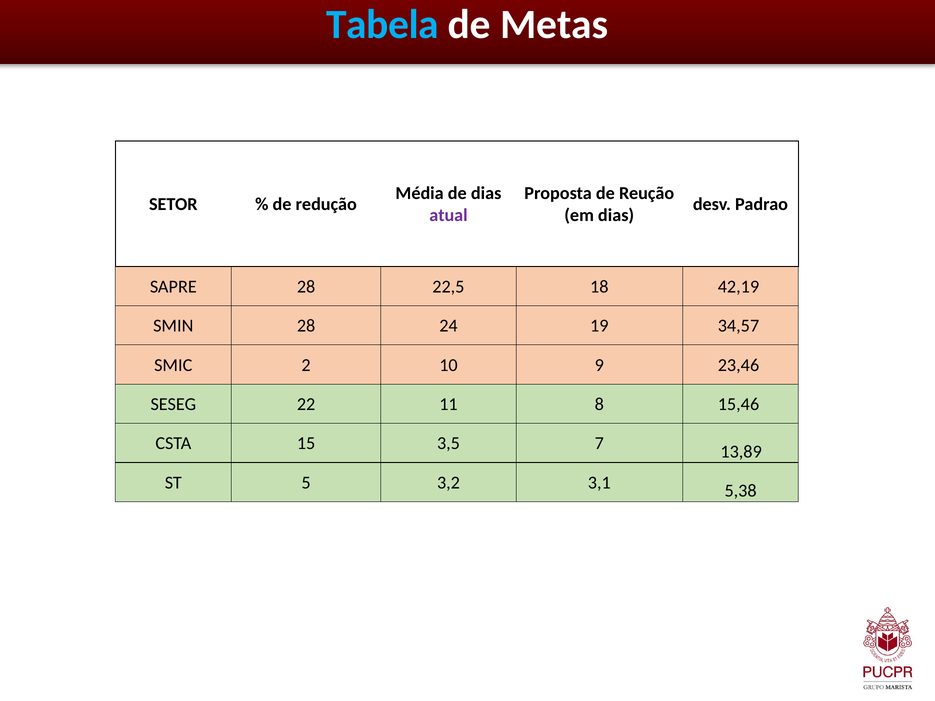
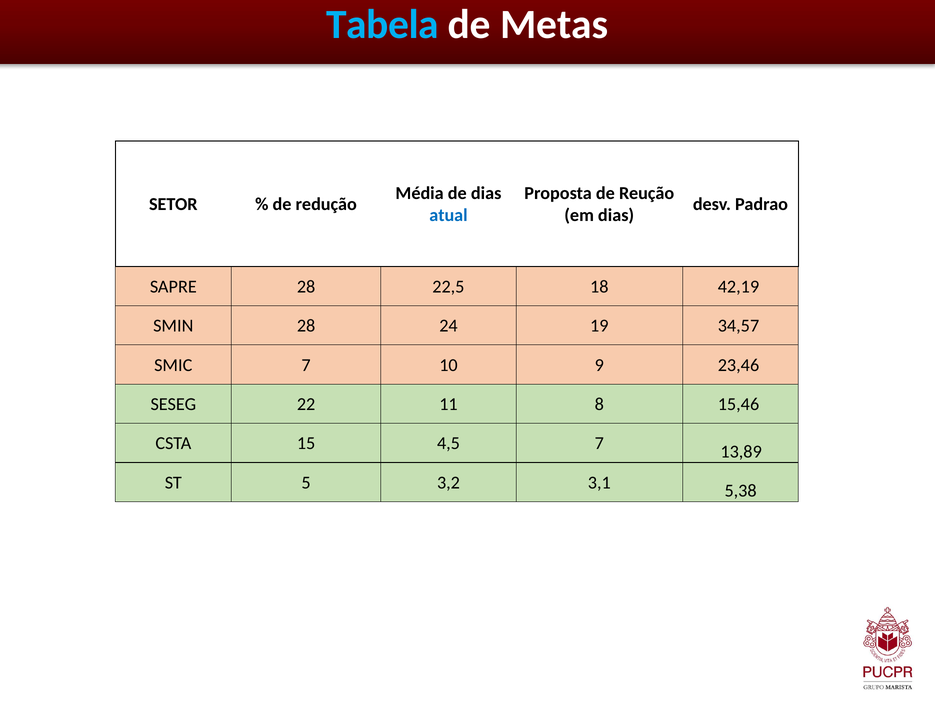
atual colour: purple -> blue (448, 216)
SMIC 2: 2 -> 7 (306, 365)
3,5: 3,5 -> 4,5 (448, 444)
